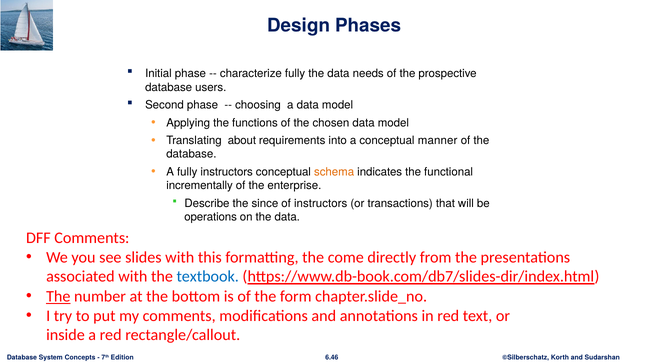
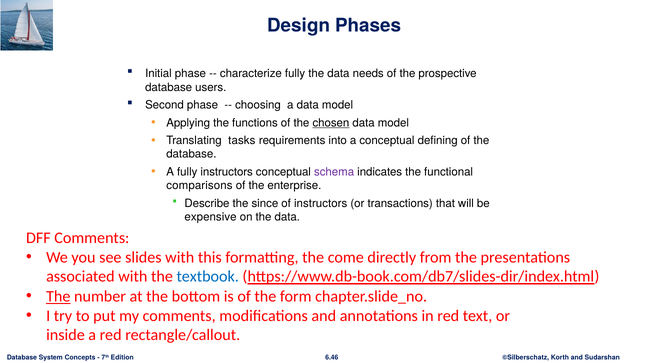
chosen underline: none -> present (331, 123)
about: about -> tasks (242, 140)
manner: manner -> defining (438, 140)
schema colour: orange -> purple (334, 172)
incrementally: incrementally -> comparisons (199, 186)
operations: operations -> expensive (211, 217)
